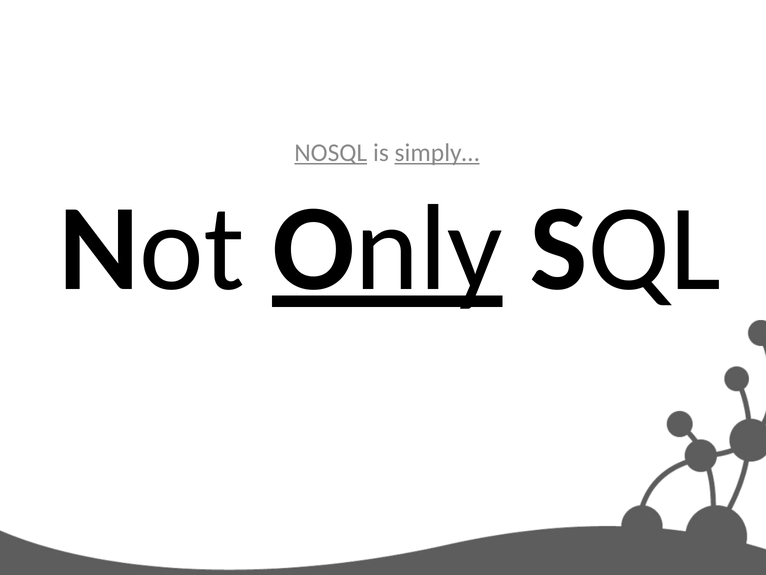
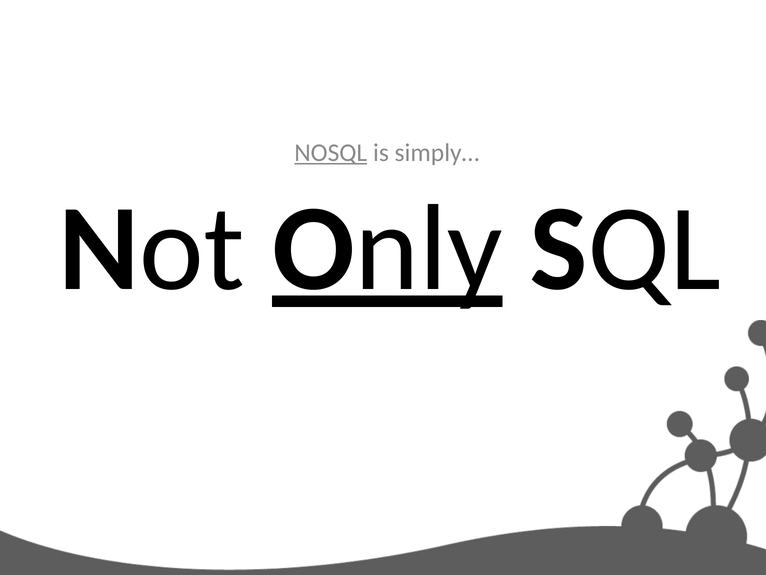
simply… underline: present -> none (437, 153)
